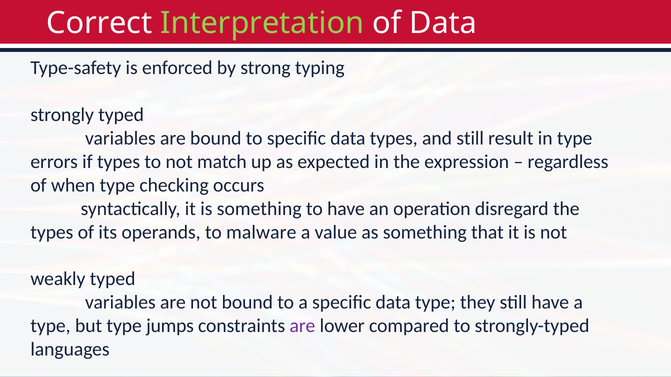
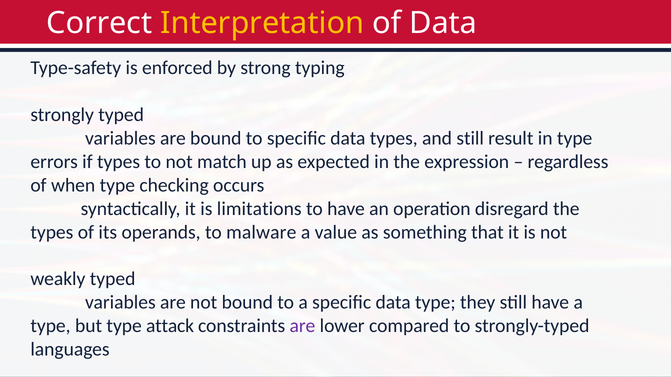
Interpretation colour: light green -> yellow (262, 23)
is something: something -> limitations (259, 209)
jumps: jumps -> attack (170, 326)
